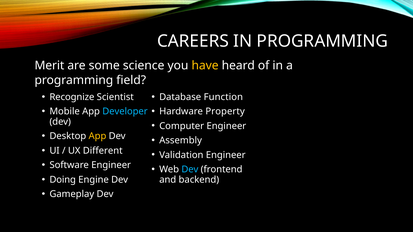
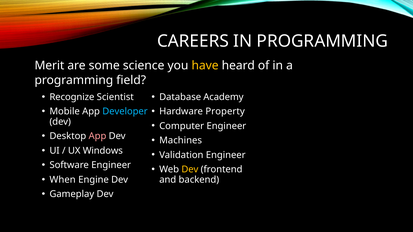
Function: Function -> Academy (223, 97)
App colour: yellow -> pink (97, 136)
Assembly: Assembly -> Machines (181, 141)
Different: Different -> Windows (103, 151)
Dev colour: light blue -> yellow (190, 170)
Doing: Doing -> When (63, 180)
